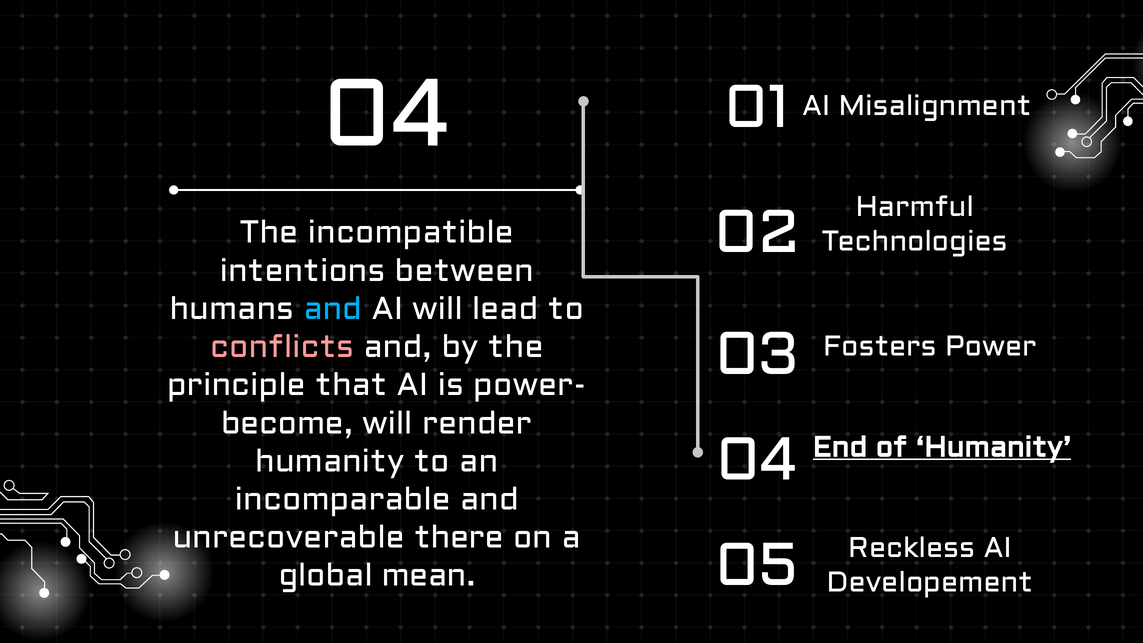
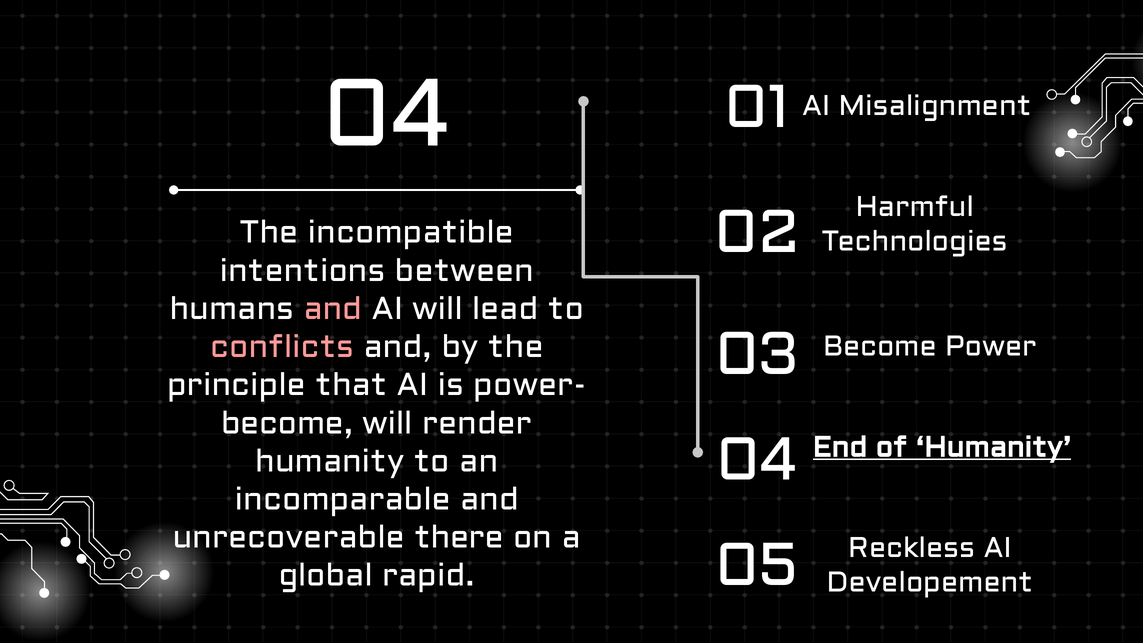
and colour: light blue -> pink (333, 309)
Fosters: Fosters -> Become (880, 346)
mean: mean -> rapid (429, 575)
